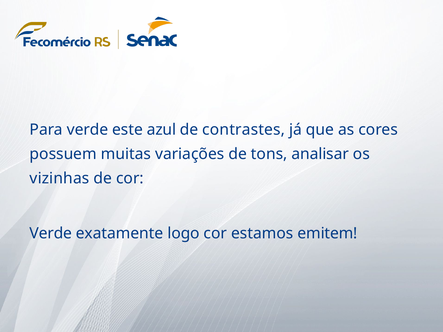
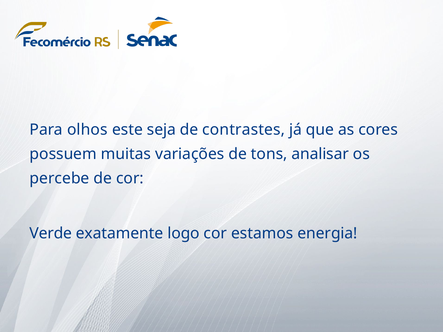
Para verde: verde -> olhos (87, 130)
azul: azul -> seja (161, 130)
vizinhas: vizinhas -> percebe (60, 179)
emitem: emitem -> energia (327, 234)
